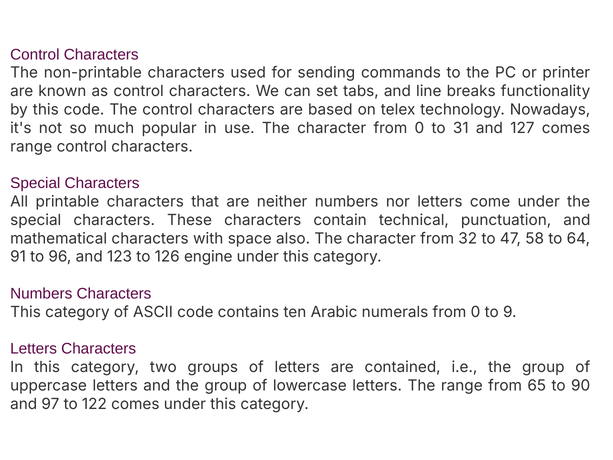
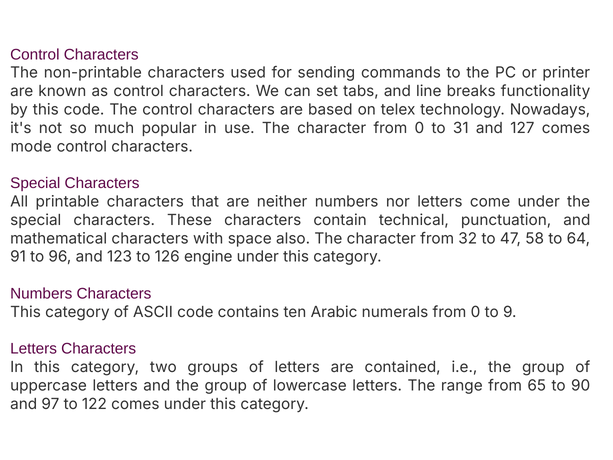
range: range -> mode (31, 146)
